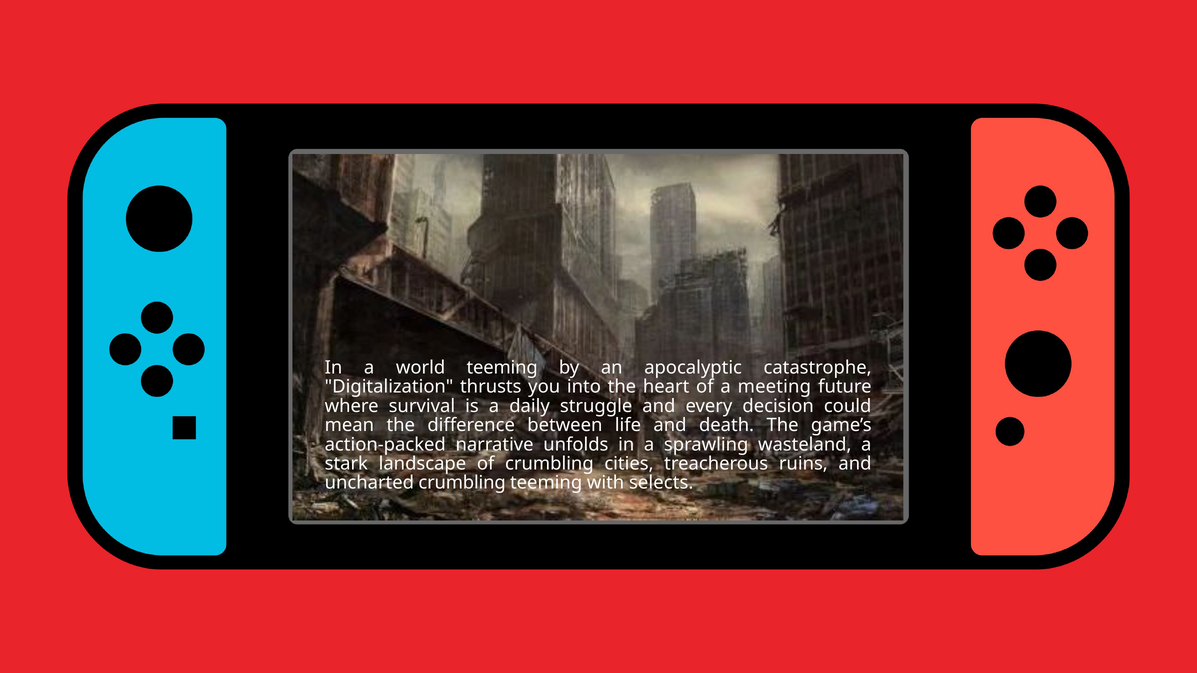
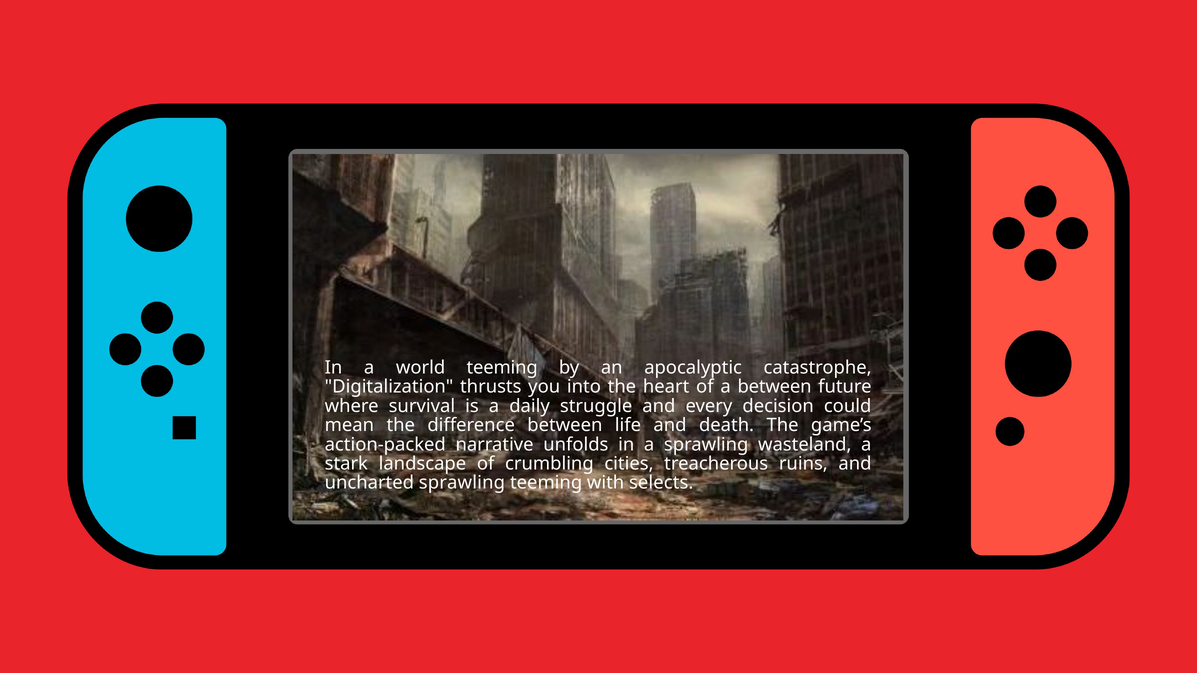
a meeting: meeting -> between (775, 387)
uncharted crumbling: crumbling -> sprawling (462, 483)
